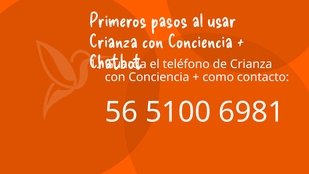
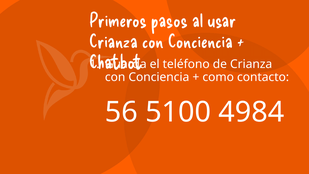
6981: 6981 -> 4984 (251, 112)
